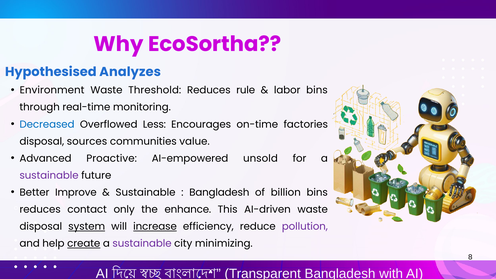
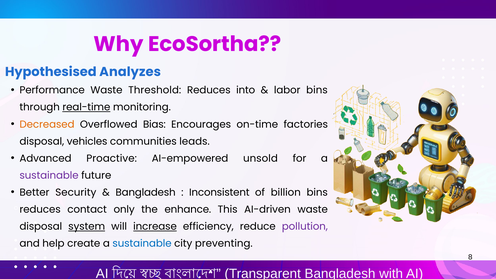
Environment: Environment -> Performance (52, 90)
rule: rule -> into (246, 90)
real-time underline: none -> present (86, 107)
Decreased colour: blue -> orange (47, 124)
Less: Less -> Bias (154, 124)
sources: sources -> vehicles (87, 141)
value: value -> leads (194, 141)
Improve: Improve -> Security (76, 192)
Sustainable: Sustainable -> Bangladesh (146, 192)
Bangladesh: Bangladesh -> Inconsistent (219, 192)
create underline: present -> none (84, 244)
sustainable colour: purple -> blue (142, 244)
minimizing: minimizing -> preventing (224, 244)
